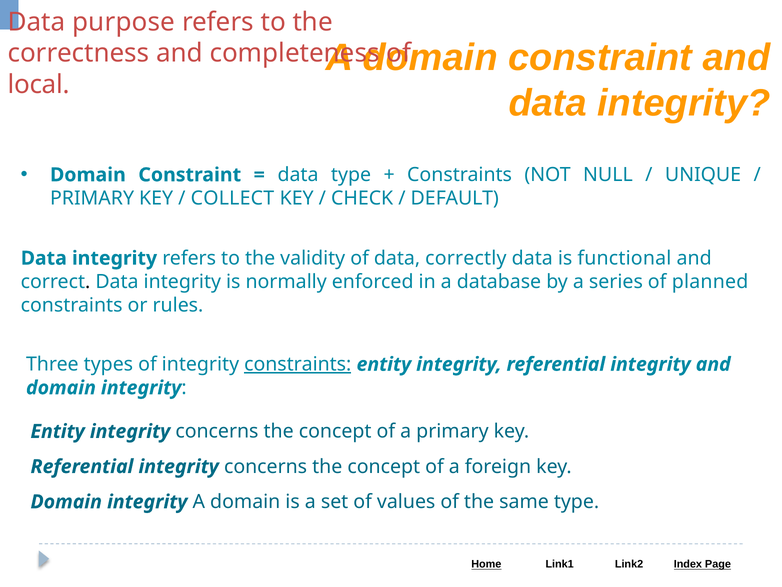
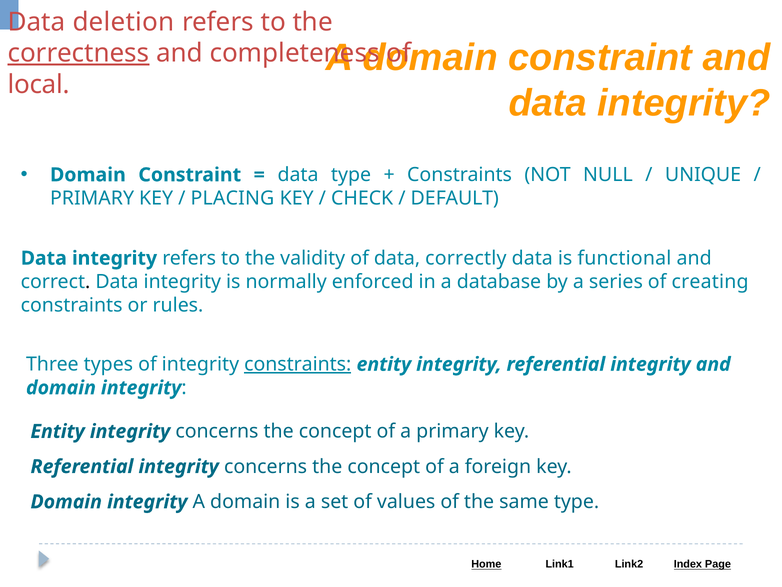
purpose: purpose -> deletion (124, 22)
correctness underline: none -> present (79, 53)
COLLECT: COLLECT -> PLACING (232, 198)
planned: planned -> creating (710, 282)
